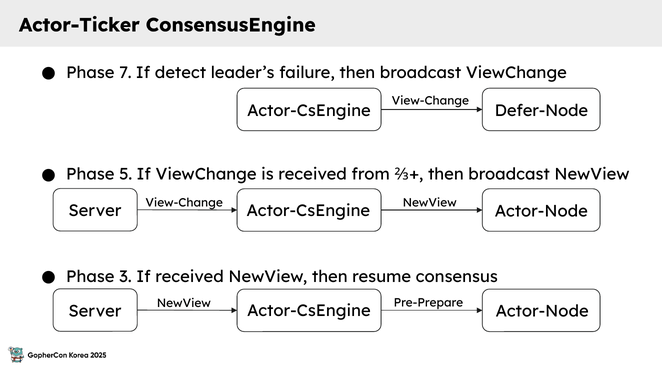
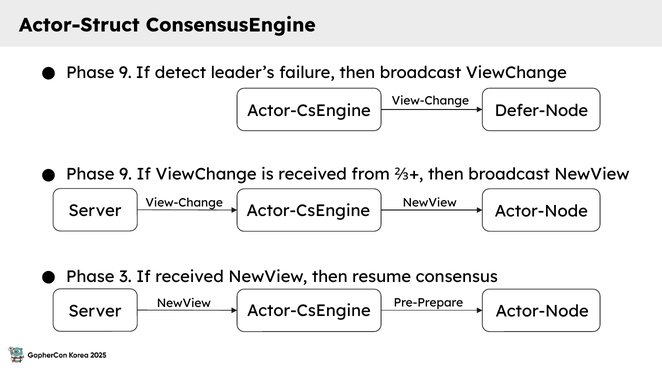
Actor-Ticker: Actor-Ticker -> Actor-Struct (79, 25)
7: 7 -> 9 (125, 73)
5: 5 -> 9 (126, 175)
